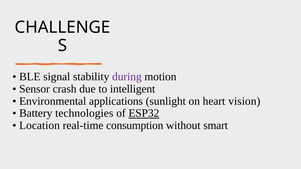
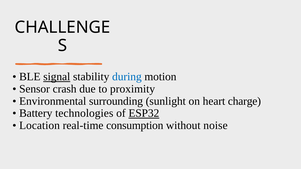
signal underline: none -> present (57, 77)
during colour: purple -> blue (127, 77)
intelligent: intelligent -> proximity (133, 89)
applications: applications -> surrounding (116, 101)
vision: vision -> charge (244, 101)
smart: smart -> noise (215, 126)
